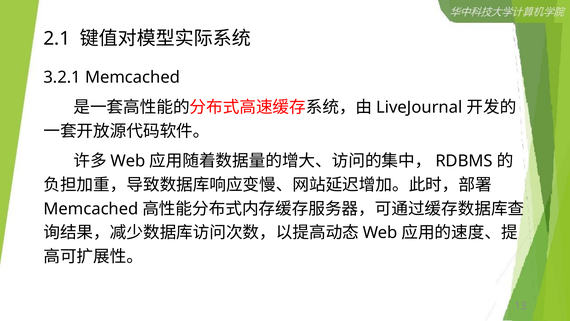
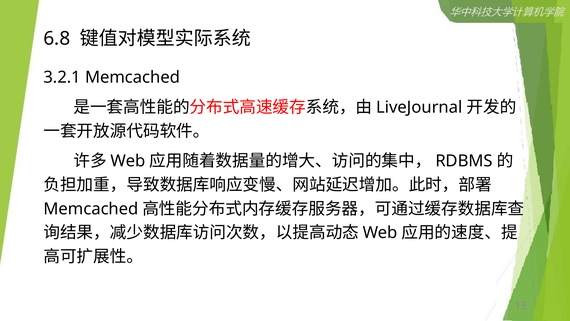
2.1: 2.1 -> 6.8 (57, 38)
